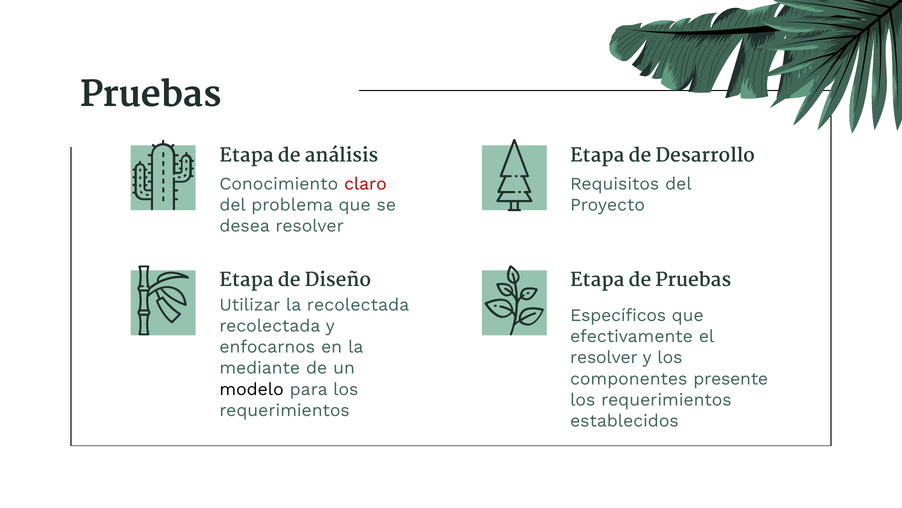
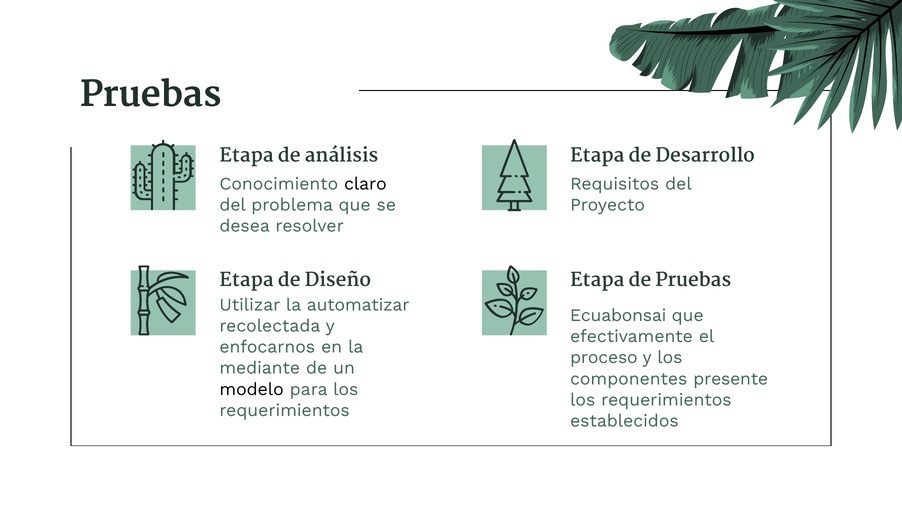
claro colour: red -> black (365, 183)
la recolectada: recolectada -> automatizar (358, 305)
Específicos: Específicos -> Ecuabonsai (618, 315)
resolver: resolver -> proceso (604, 357)
